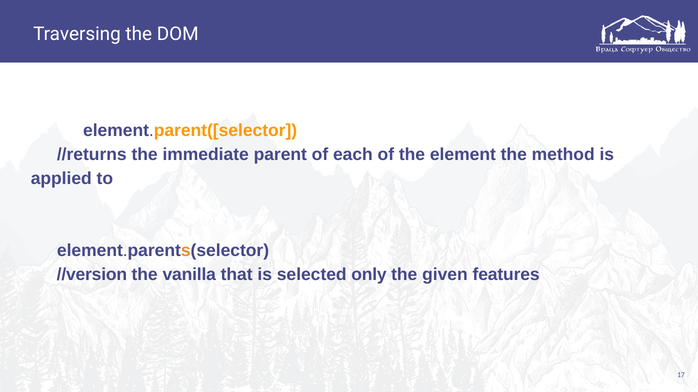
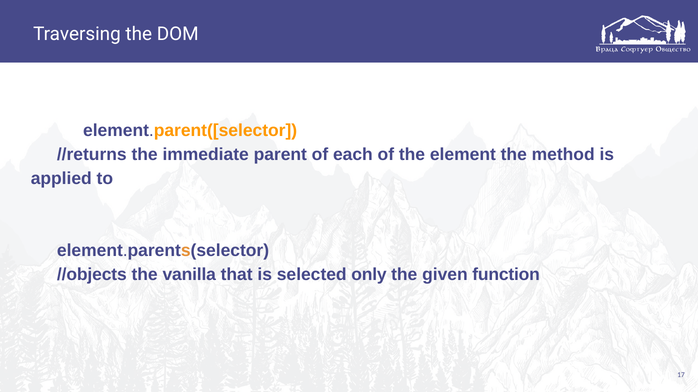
//version: //version -> //objects (92, 275)
features: features -> function (506, 275)
